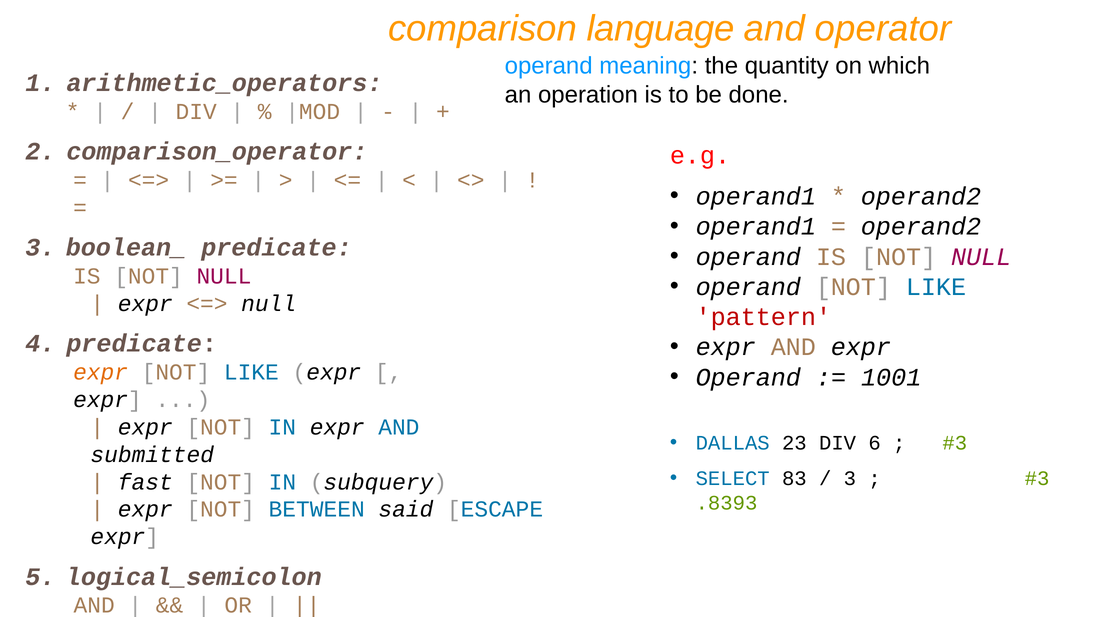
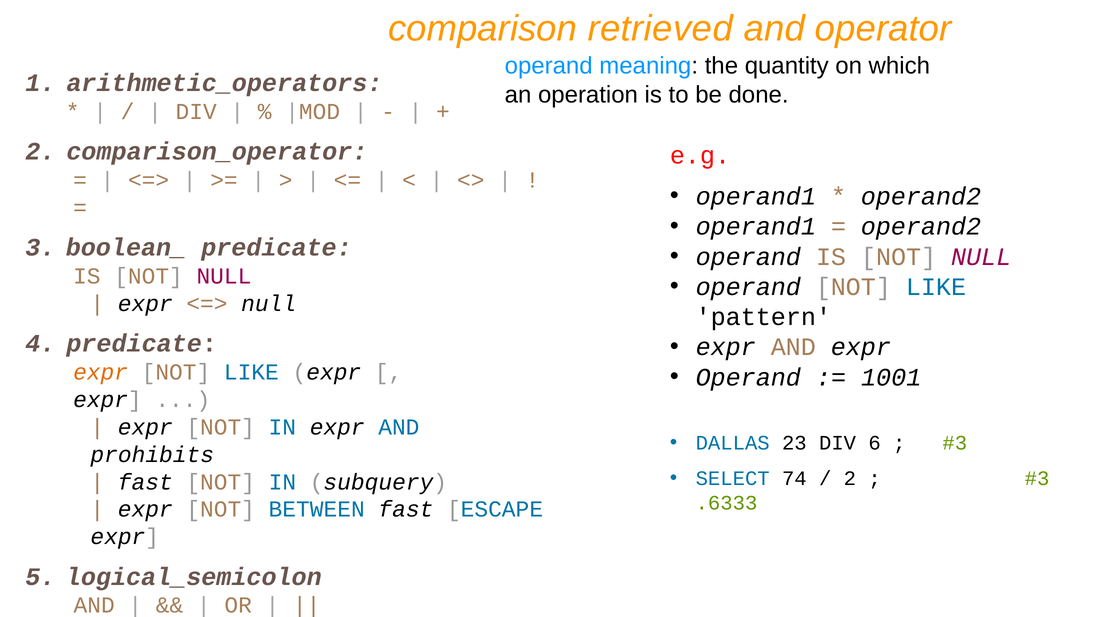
language: language -> retrieved (660, 29)
pattern colour: red -> black (763, 317)
submitted: submitted -> prohibits (152, 455)
83: 83 -> 74 (794, 479)
3: 3 -> 2 (850, 479)
.8393: .8393 -> .6333 (726, 503)
BETWEEN said: said -> fast (406, 509)
